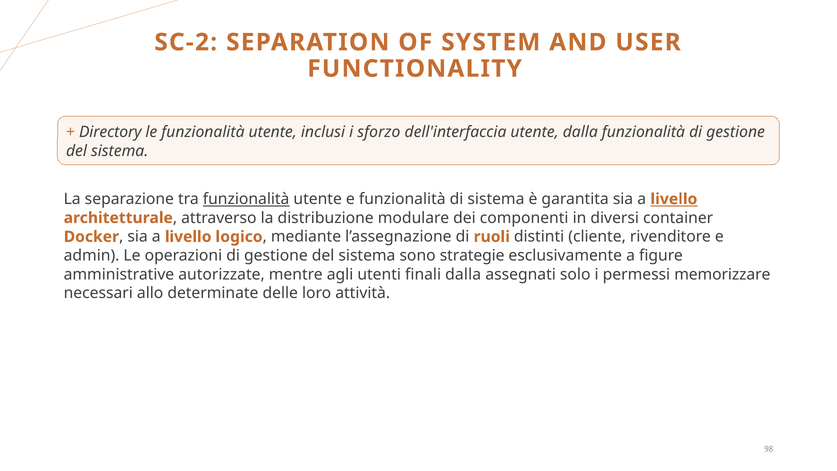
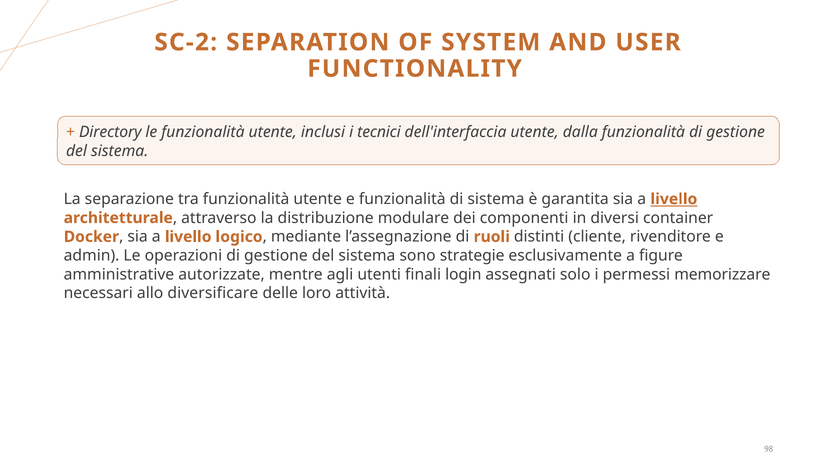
sforzo: sforzo -> tecnici (379, 132)
funzionalità underline: present -> none (246, 199)
finali dalla: dalla -> login (463, 274)
determinate: determinate -> diversificare (213, 293)
